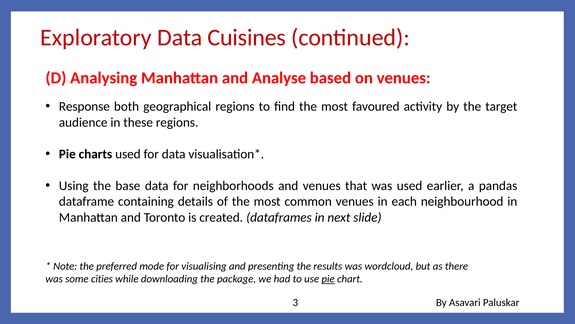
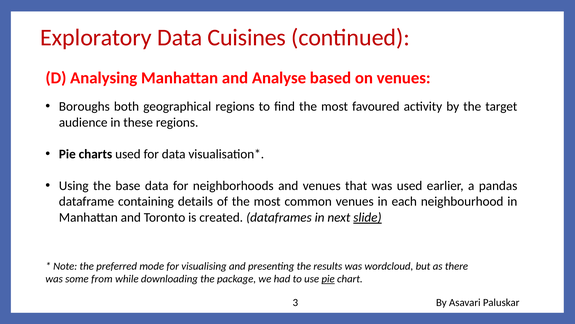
Response: Response -> Boroughs (84, 106)
slide underline: none -> present (367, 217)
cities: cities -> from (102, 279)
